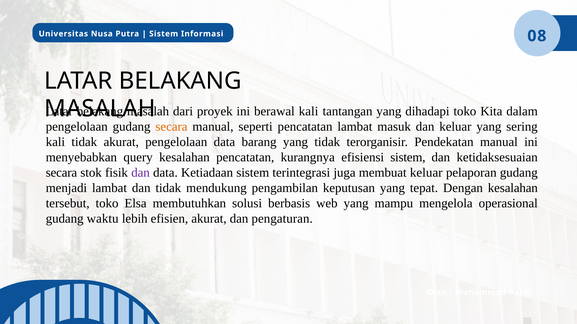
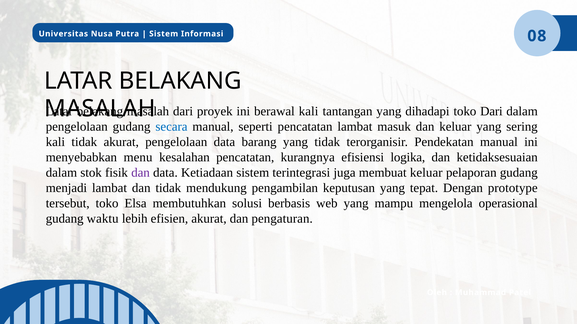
toko Kita: Kita -> Dari (491, 111)
secara colour: orange -> blue (171, 127)
query: query -> menu (138, 158)
efisiensi sistem: sistem -> logika (408, 158)
secara: secara -> dalam (61, 173)
Dengan kesalahan: kesalahan -> prototype (513, 188)
